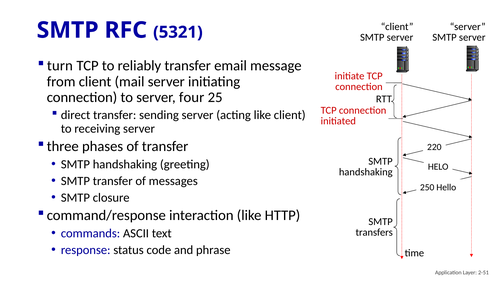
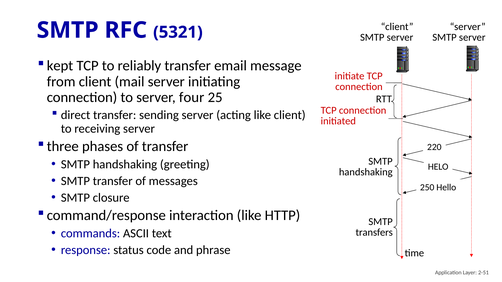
turn: turn -> kept (60, 66)
